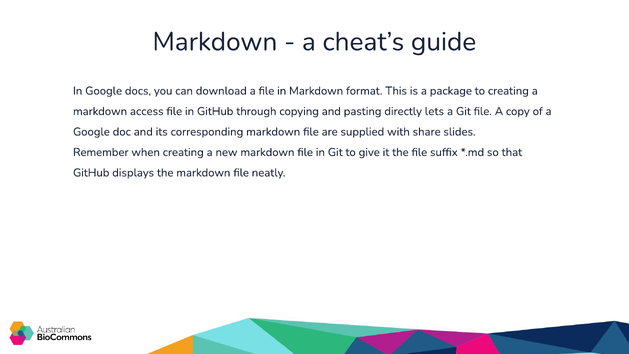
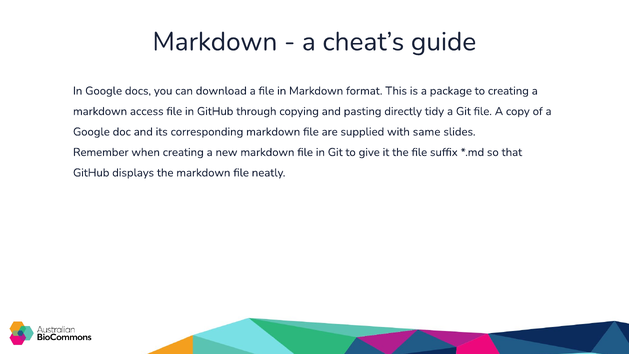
lets: lets -> tidy (434, 111)
share: share -> same (427, 132)
